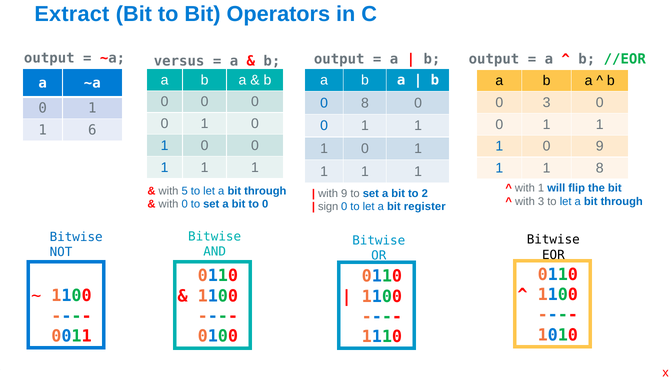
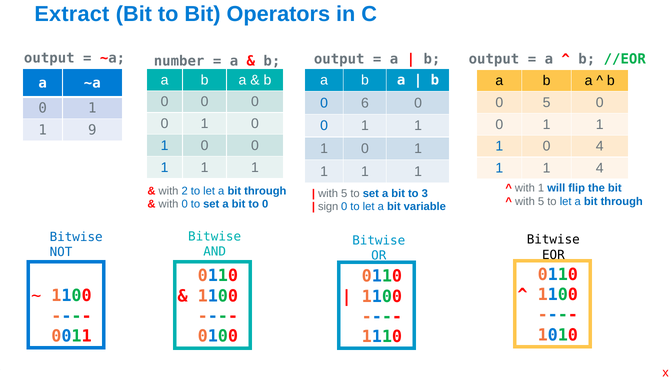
versus: versus -> number (179, 61)
0 3: 3 -> 5 (547, 103)
0 8: 8 -> 6 (365, 103)
6: 6 -> 9 (92, 130)
0 9: 9 -> 4 (600, 146)
1 8: 8 -> 4 (600, 168)
5: 5 -> 2 (185, 191)
9: 9 -> 5 (344, 193)
to 2: 2 -> 3 (425, 193)
3: 3 -> 5 (541, 201)
register: register -> variable (425, 207)
